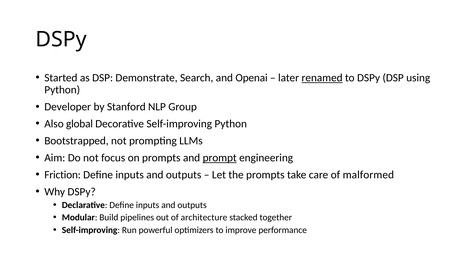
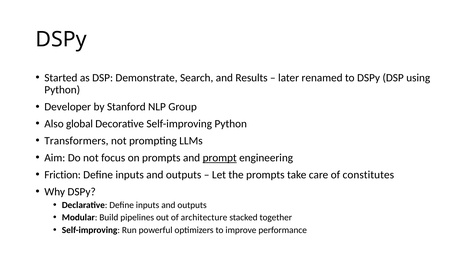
Openai: Openai -> Results (252, 78)
renamed underline: present -> none (322, 78)
Bootstrapped: Bootstrapped -> Transformers (76, 141)
malformed: malformed -> constitutes (368, 174)
